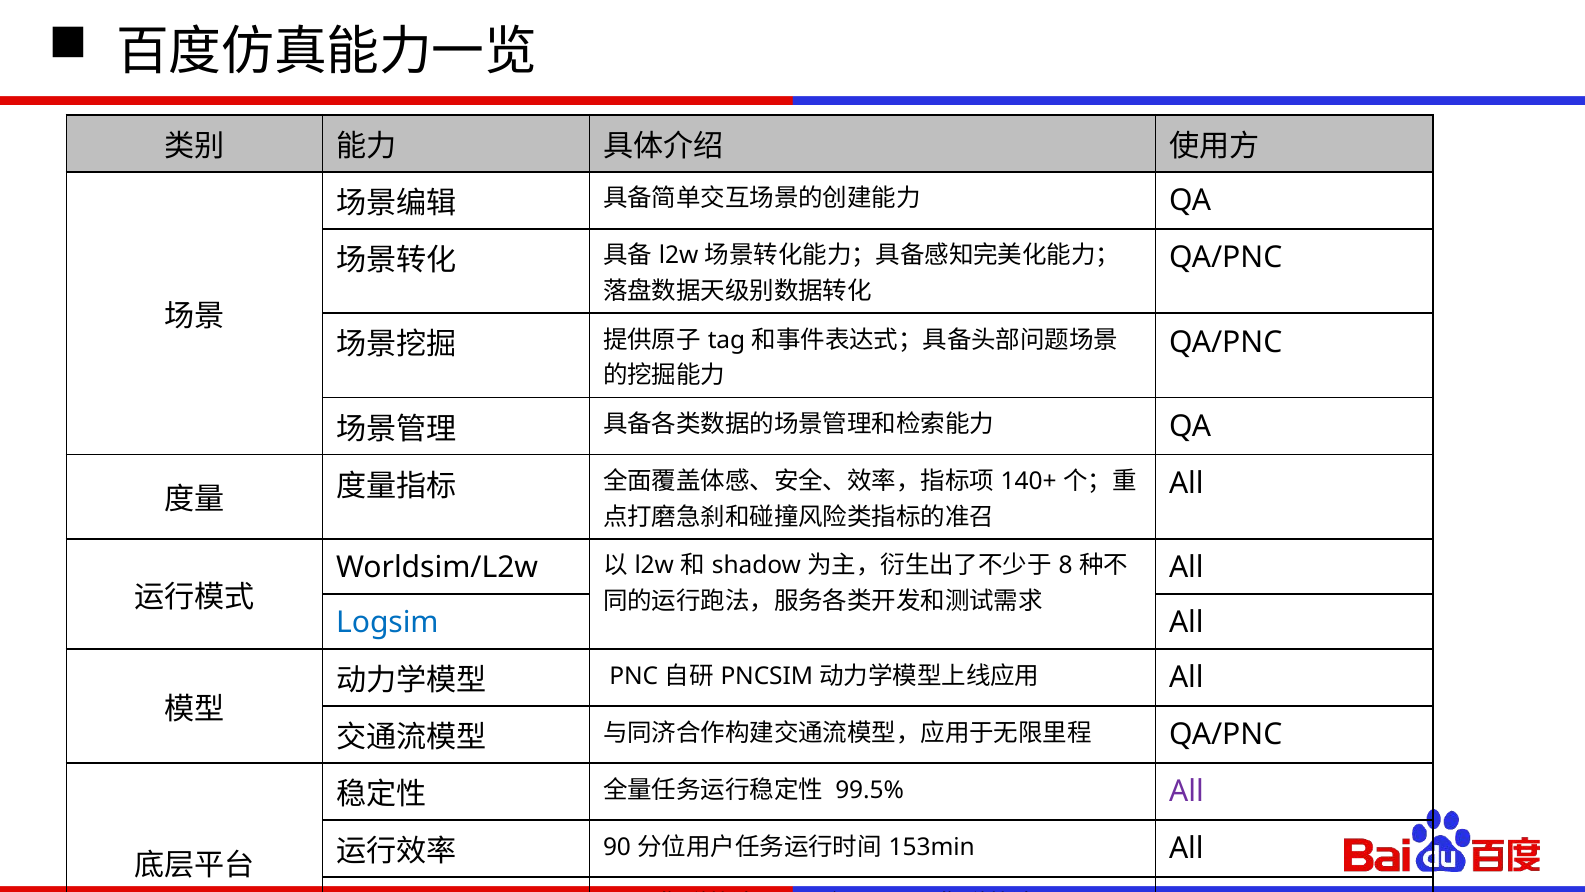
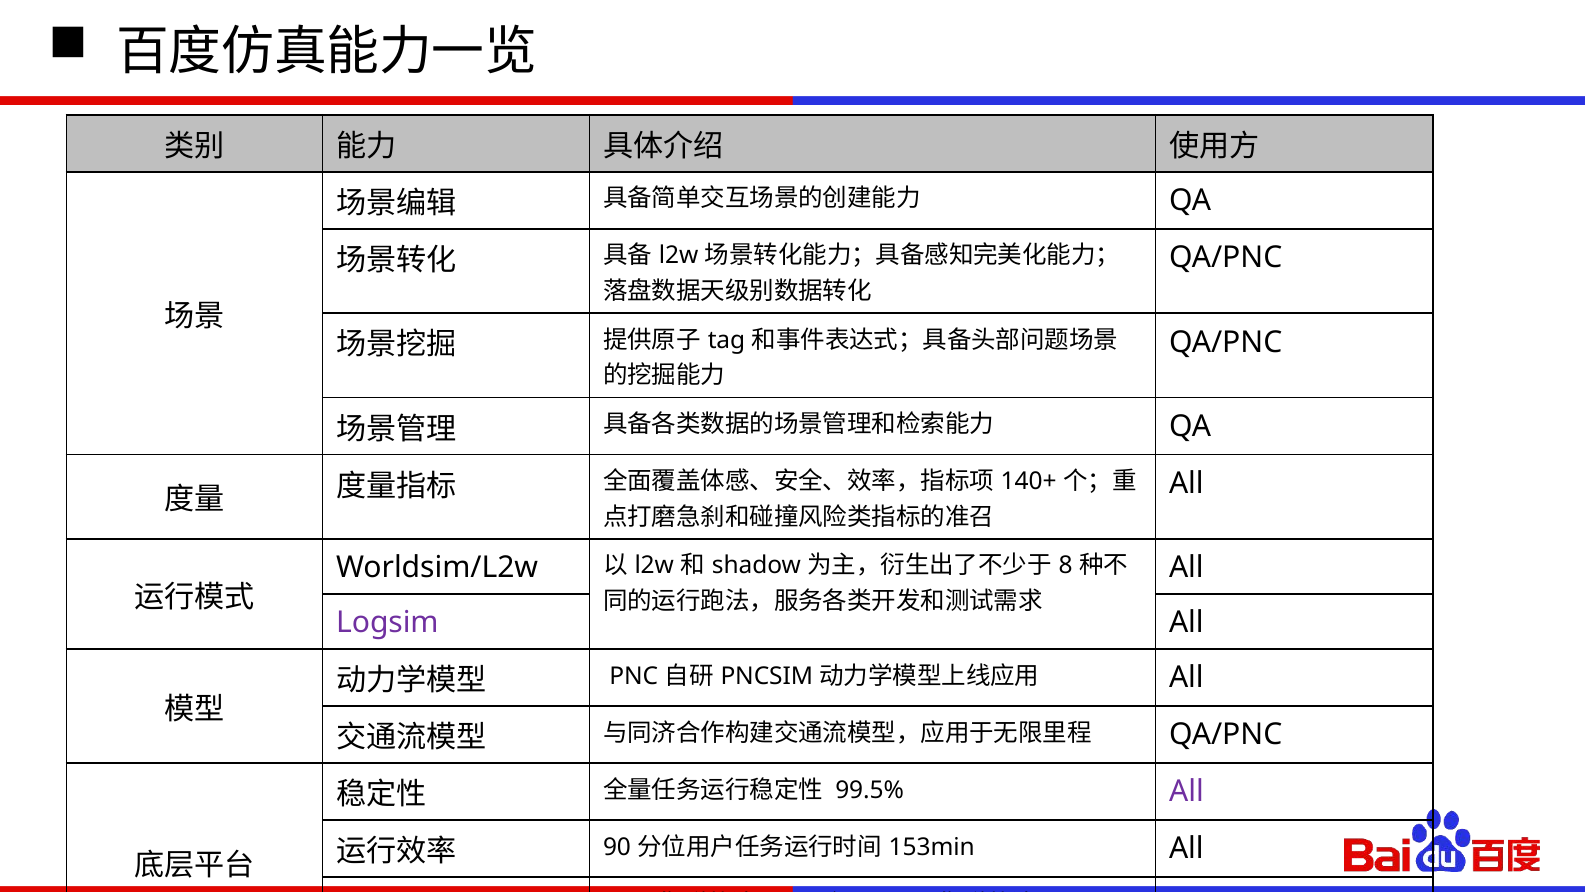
Logsim colour: blue -> purple (387, 623)
